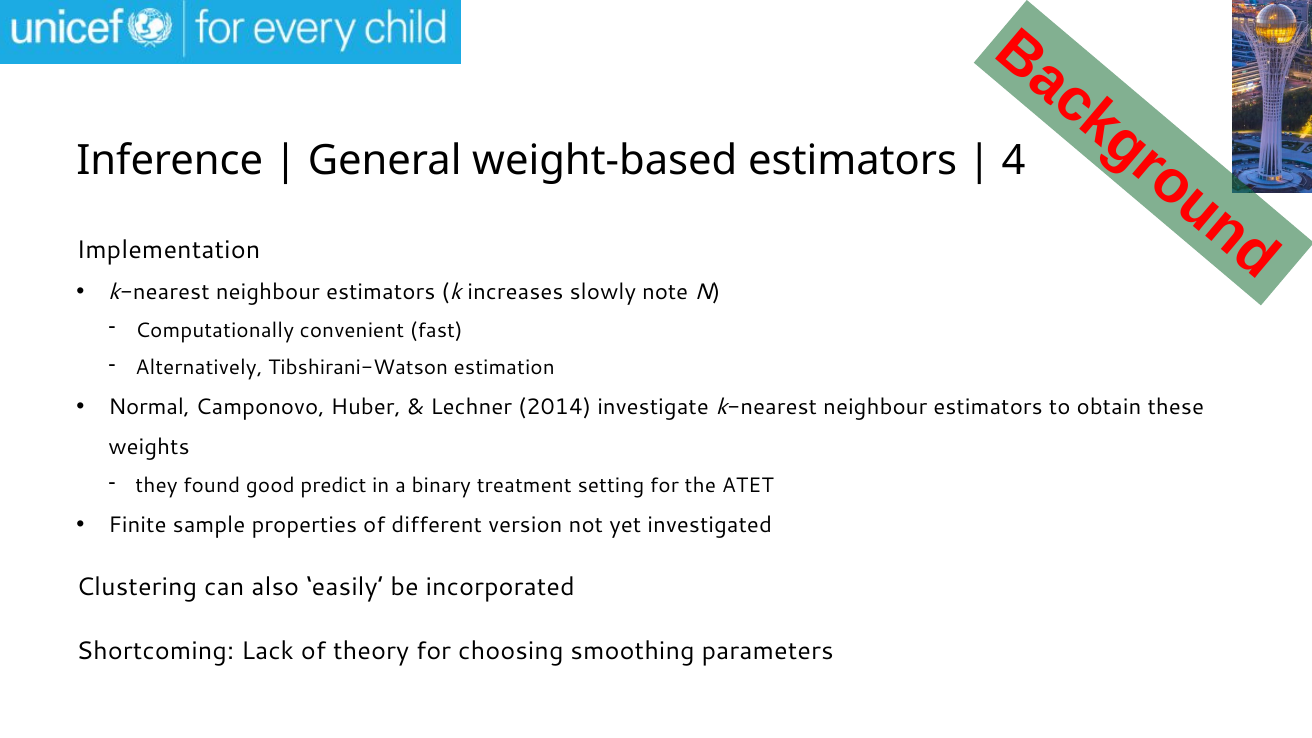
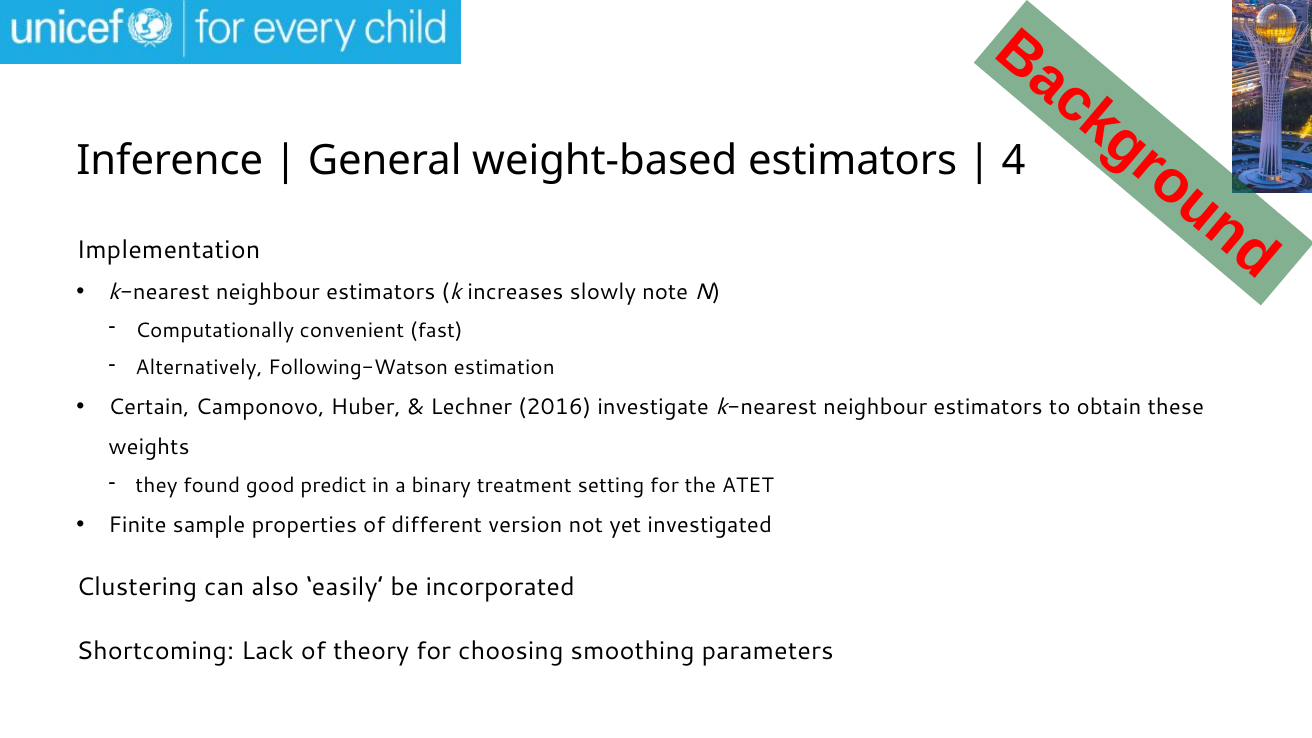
Tibshirani-Watson: Tibshirani-Watson -> Following-Watson (358, 368)
Normal: Normal -> Certain (149, 407)
2014: 2014 -> 2016 (555, 407)
